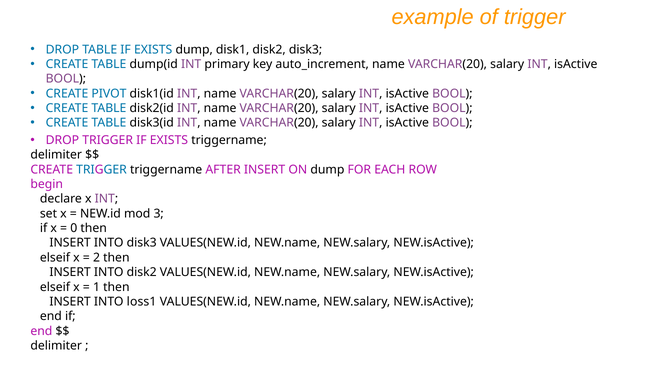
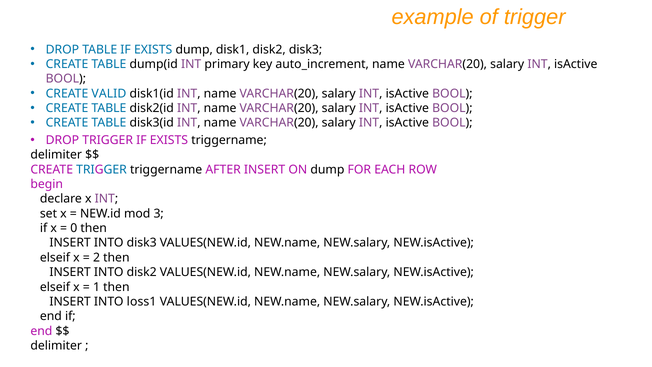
PIVOT: PIVOT -> VALID (109, 93)
